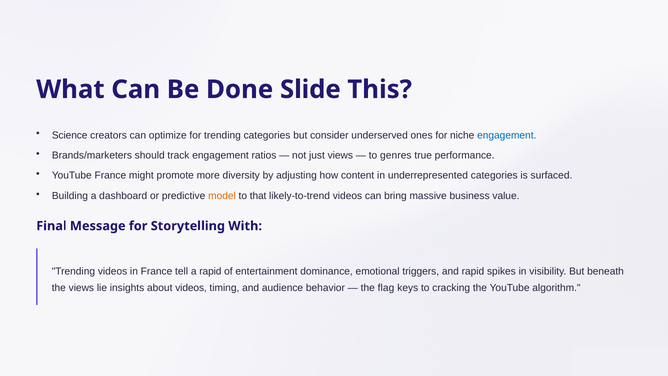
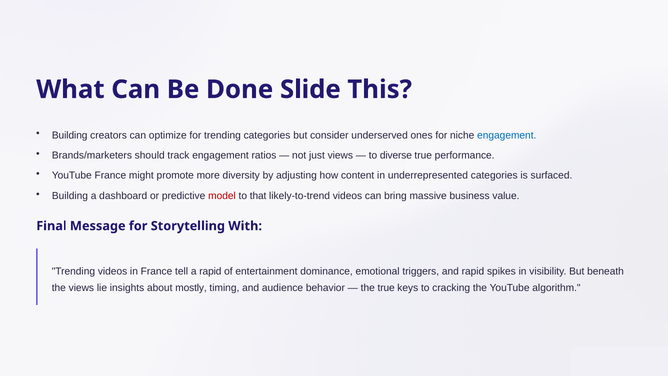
Science: Science -> Building (70, 135)
genres: genres -> diverse (396, 155)
model colour: orange -> red (222, 196)
about videos: videos -> mostly (191, 288)
the flag: flag -> true (386, 288)
